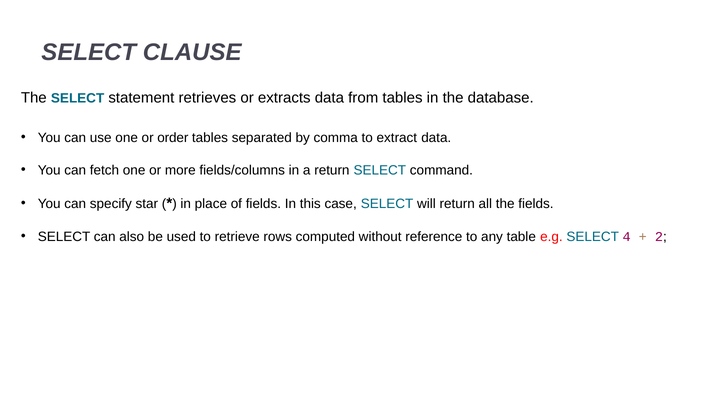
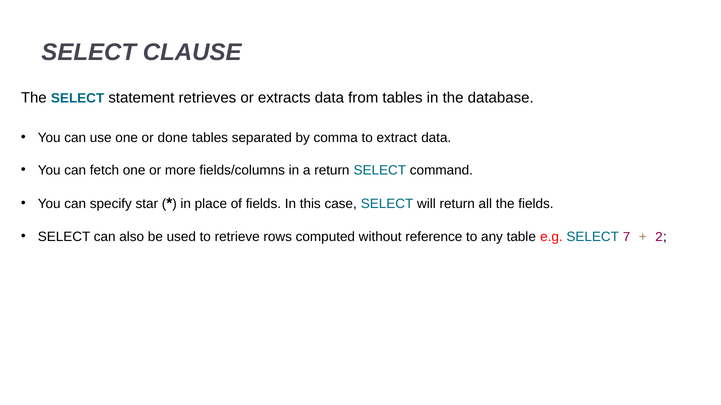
order: order -> done (173, 138)
4: 4 -> 7 (627, 237)
